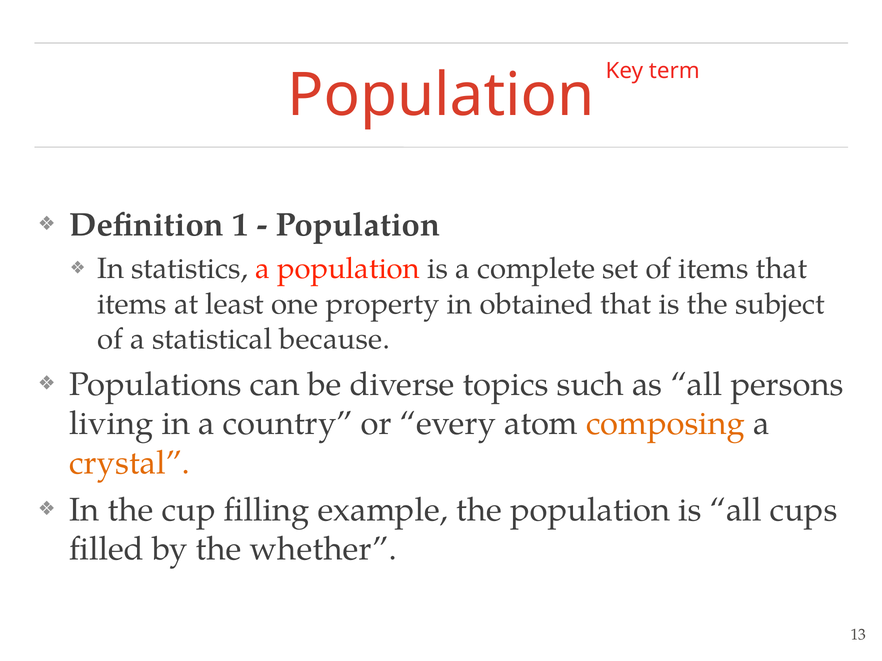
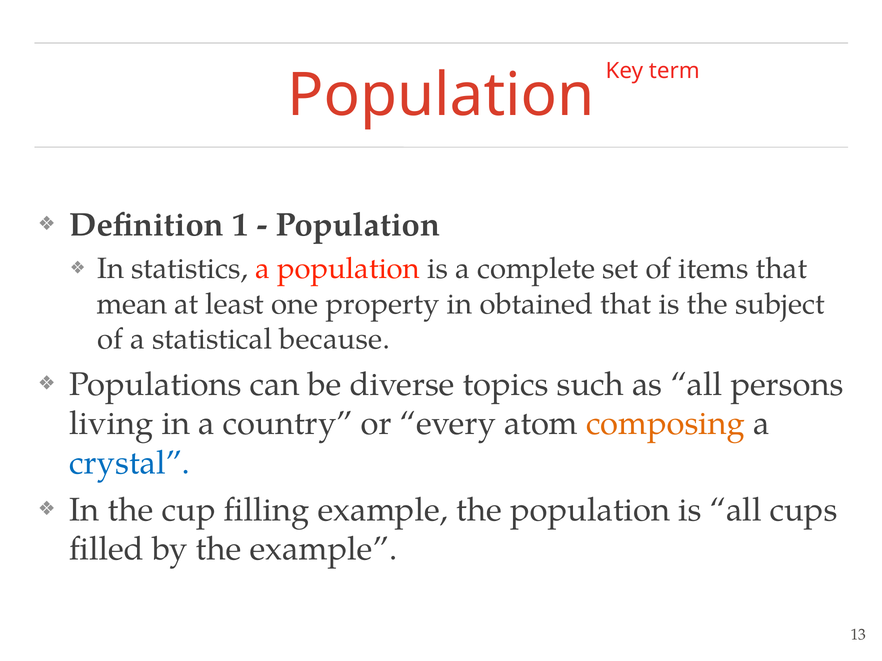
items: items -> mean (132, 304)
crystal colour: orange -> blue (130, 463)
the whether: whether -> example (323, 549)
